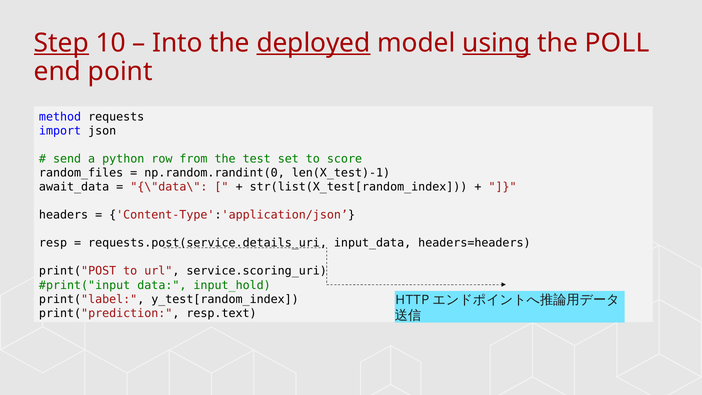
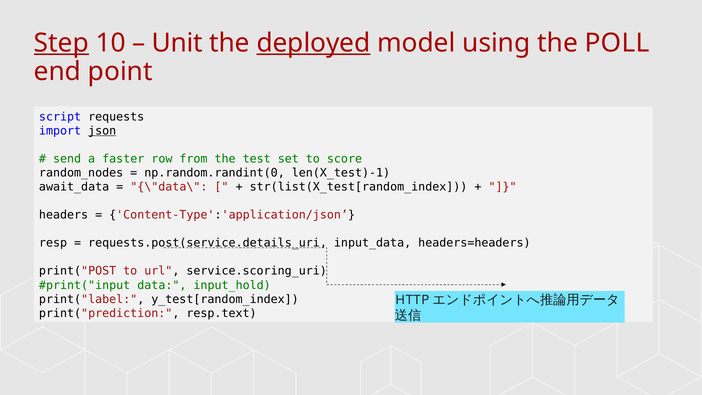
Into: Into -> Unit (177, 43)
using underline: present -> none (496, 43)
method: method -> script (60, 117)
json underline: none -> present (102, 131)
python: python -> faster (123, 159)
random_files: random_files -> random_nodes (81, 173)
